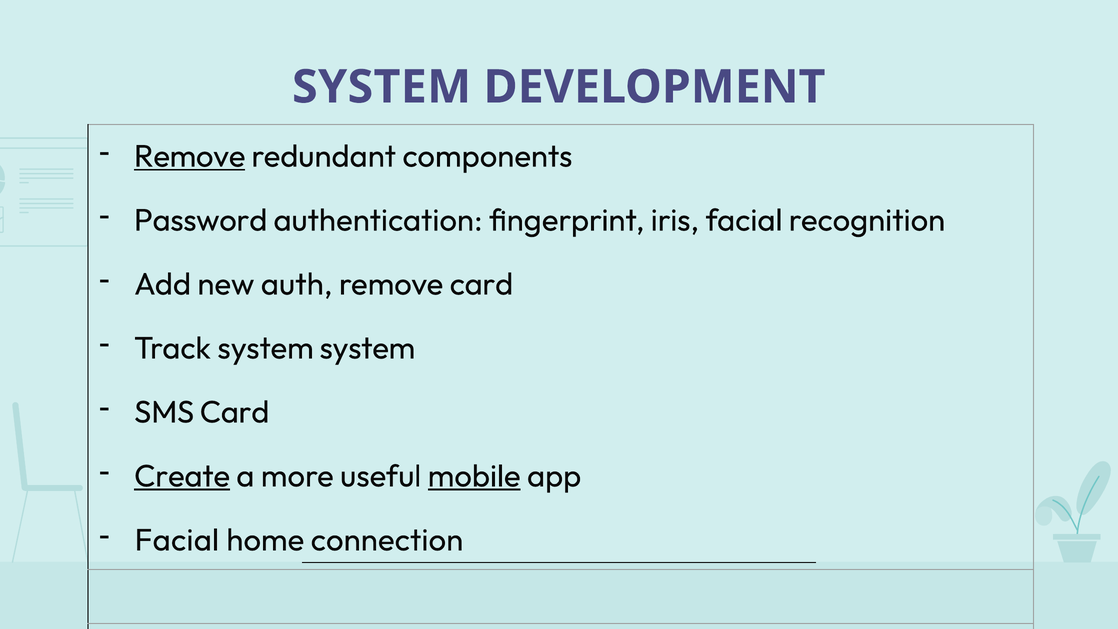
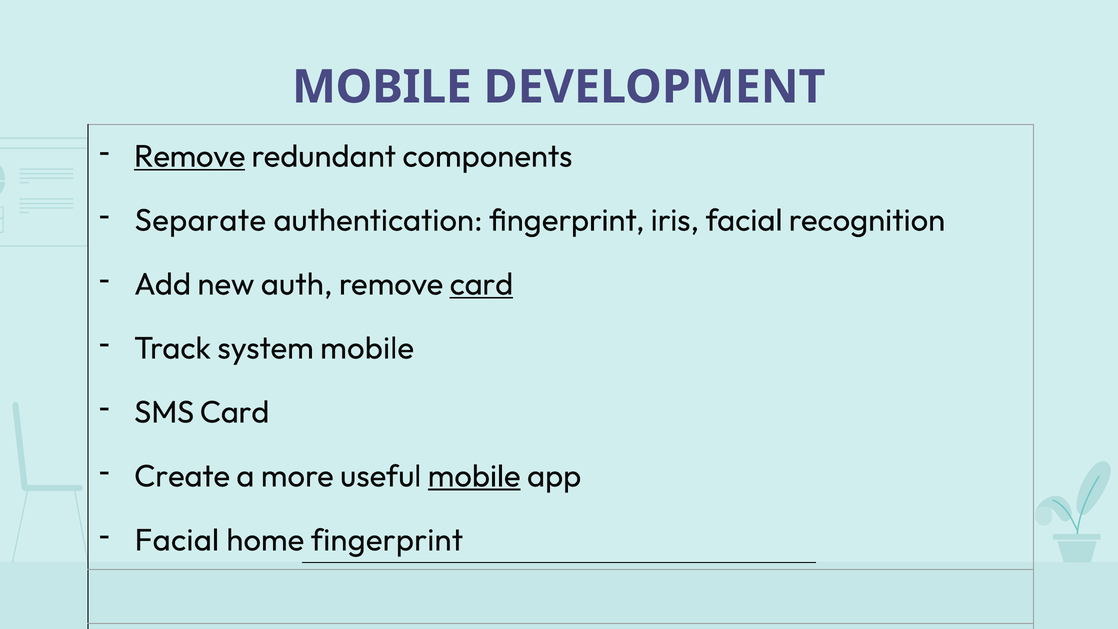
SYSTEM: SYSTEM -> MOBILE (382, 87)
Password: Password -> Separate (200, 220)
card underline: none -> present (481, 284)
system system: system -> mobile (367, 348)
Create underline: present -> none (182, 476)
home connection: connection -> fingerprint (387, 540)
